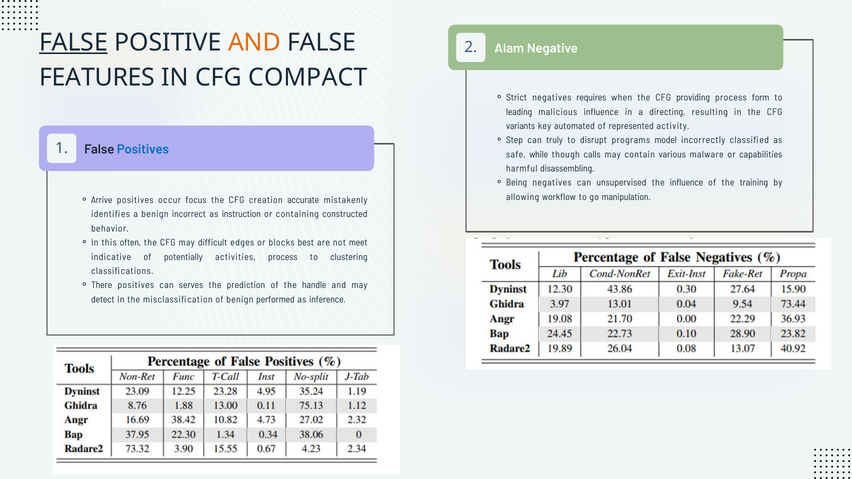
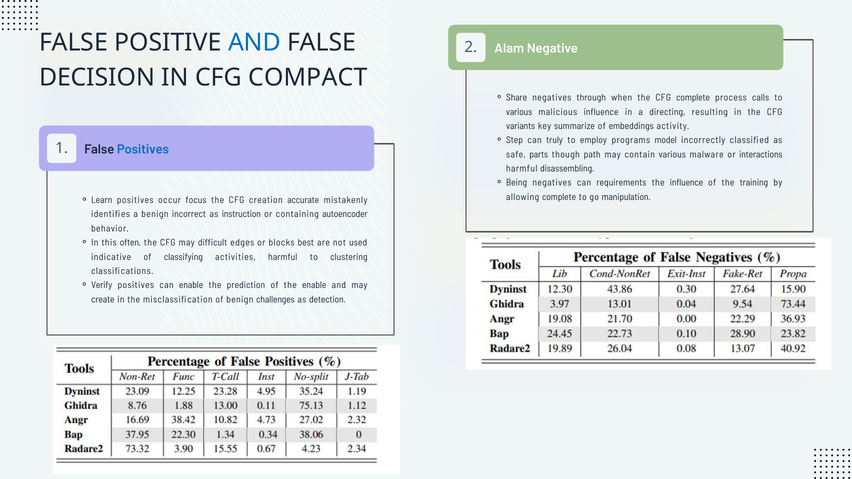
FALSE underline: present -> none (73, 43)
AND colour: orange -> blue (255, 43)
FEATURES: FEATURES -> DECISION (97, 78)
Strict: Strict -> Share (517, 98)
requires: requires -> through (591, 98)
CFG providing: providing -> complete (693, 98)
form: form -> calls (761, 98)
leading: leading -> various (519, 112)
automated: automated -> summarize (574, 126)
represented: represented -> embeddings (631, 126)
disrupt: disrupt -> employ (593, 140)
while: while -> parts (539, 155)
calls: calls -> path (592, 155)
capabilities: capabilities -> interactions (761, 155)
unsupervised: unsupervised -> requirements (621, 183)
allowing workflow: workflow -> complete (559, 197)
Arrive: Arrive -> Learn (102, 200)
constructed: constructed -> autoencoder (345, 214)
meet: meet -> used (358, 243)
potentially: potentially -> classifying (183, 257)
activities process: process -> harmful (283, 257)
There: There -> Verify (102, 285)
can serves: serves -> enable (191, 285)
the handle: handle -> enable (314, 285)
detect: detect -> create (103, 300)
performed: performed -> challenges (275, 300)
inference: inference -> detection (327, 300)
